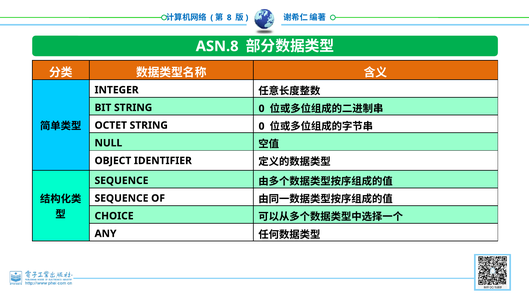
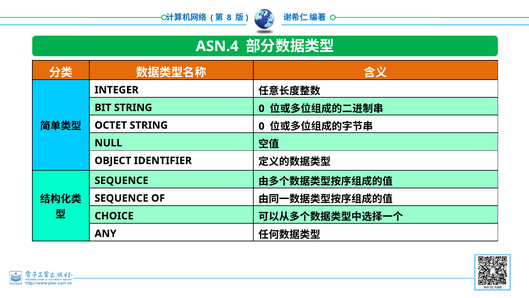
ASN.8: ASN.8 -> ASN.4 (217, 46)
